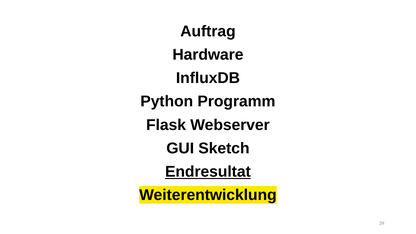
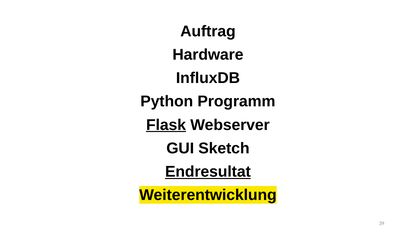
Flask underline: none -> present (166, 125)
